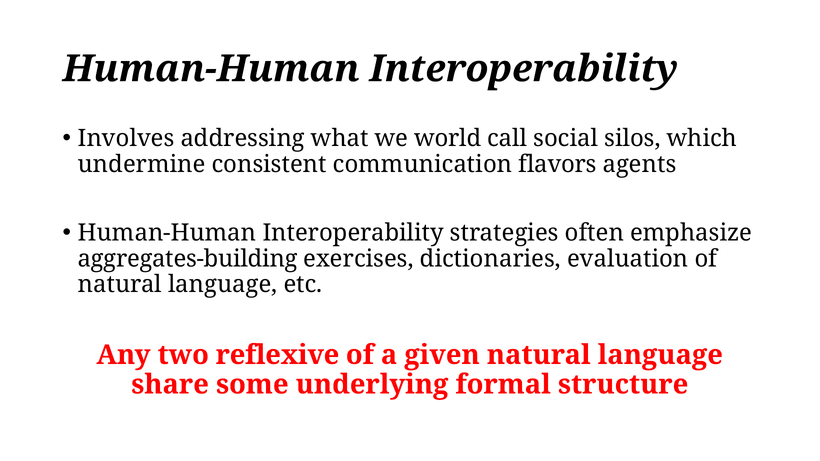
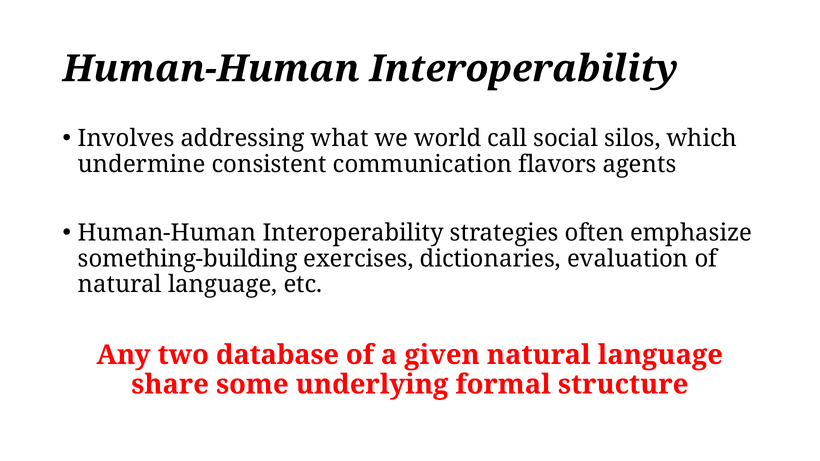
aggregates-building: aggregates-building -> something-building (188, 259)
reflexive: reflexive -> database (277, 355)
